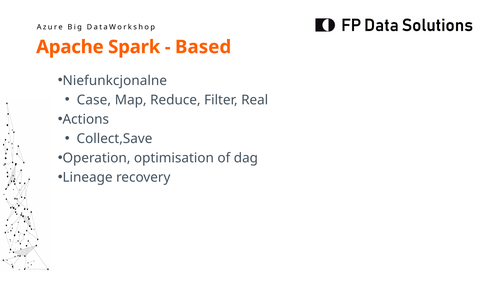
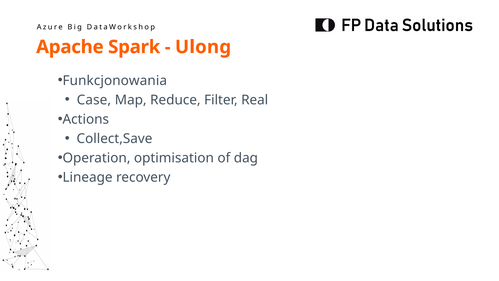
Based: Based -> Ulong (203, 47)
Niefunkcjonalne: Niefunkcjonalne -> Funkcjonowania (115, 80)
